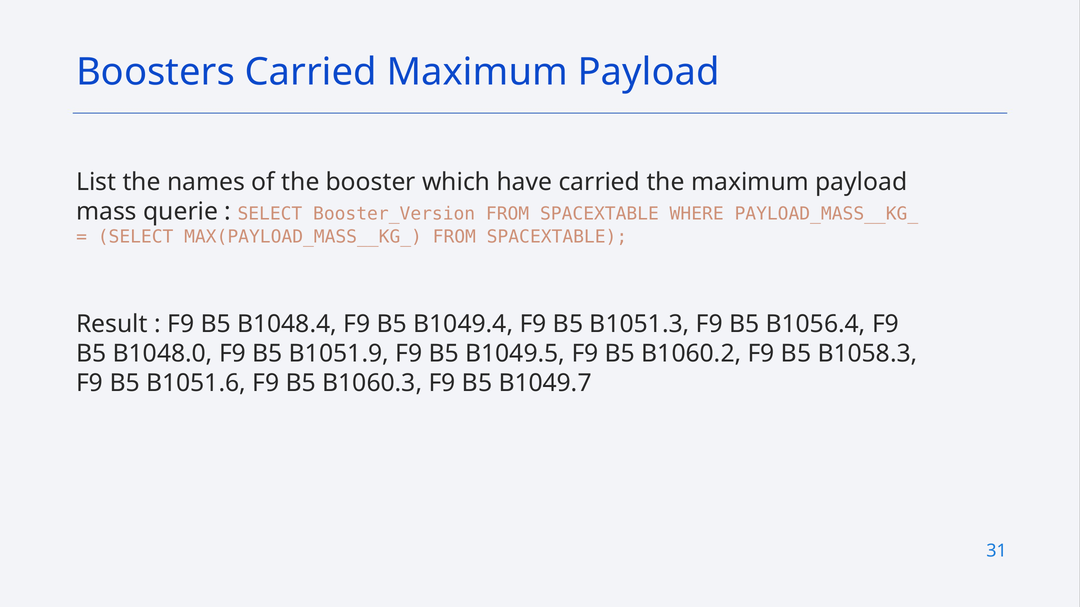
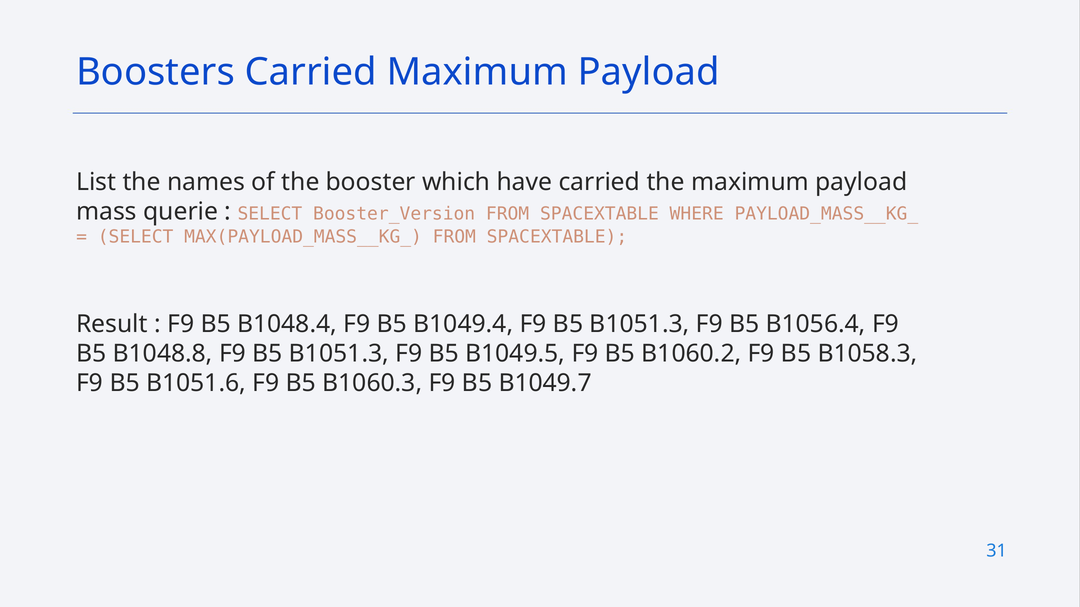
B1048.0: B1048.0 -> B1048.8 (163, 354)
B1051.9: B1051.9 -> B1051.3 (339, 354)
